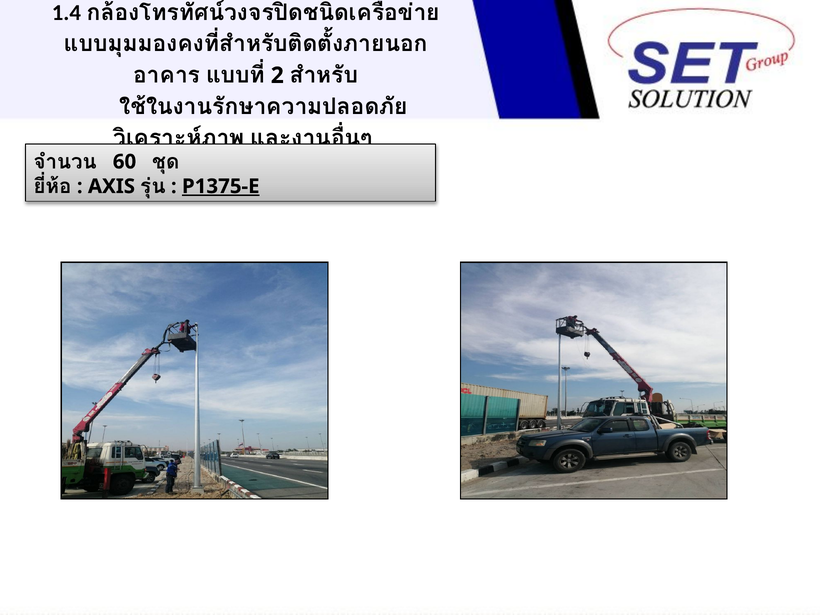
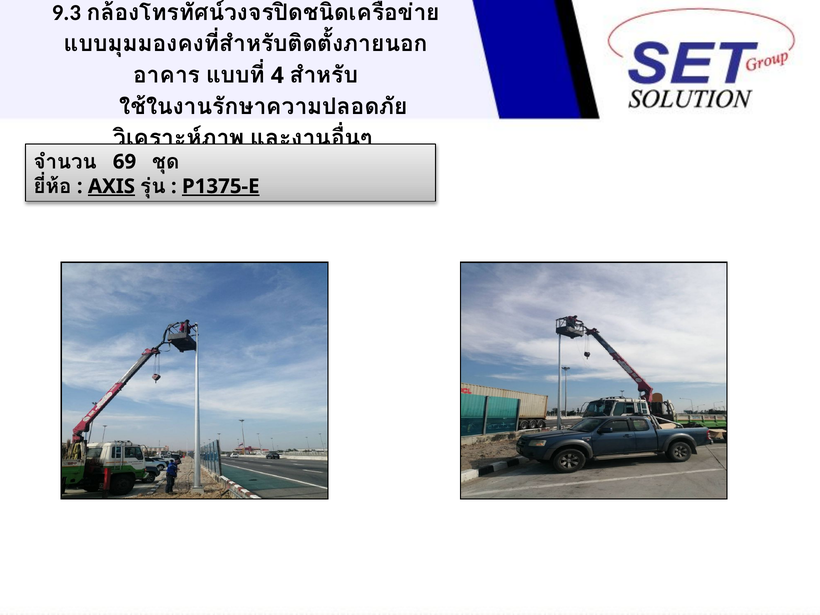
1.4: 1.4 -> 9.3 (66, 13)
2: 2 -> 4 (277, 75)
60: 60 -> 69 (124, 162)
AXIS underline: none -> present (111, 186)
